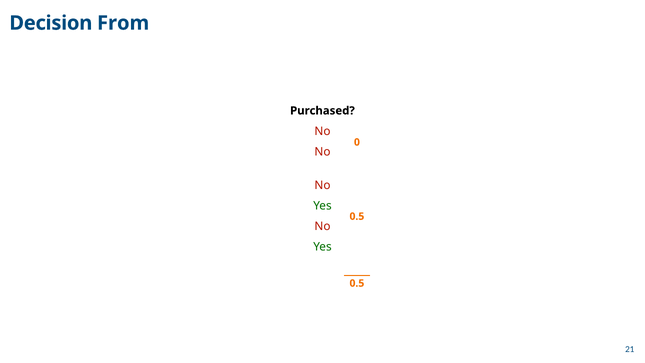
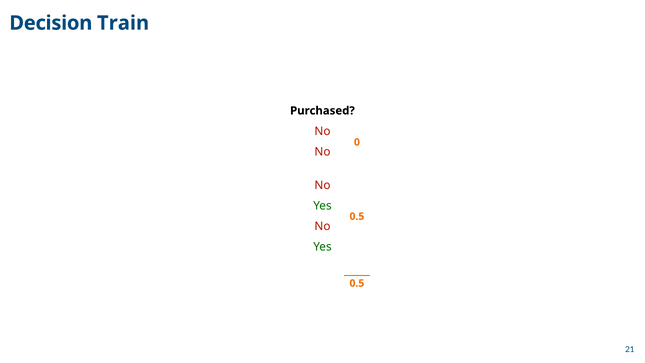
From: From -> Train (123, 23)
